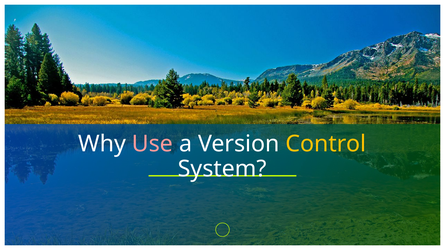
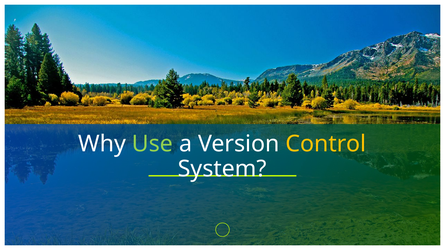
Use colour: pink -> light green (152, 144)
